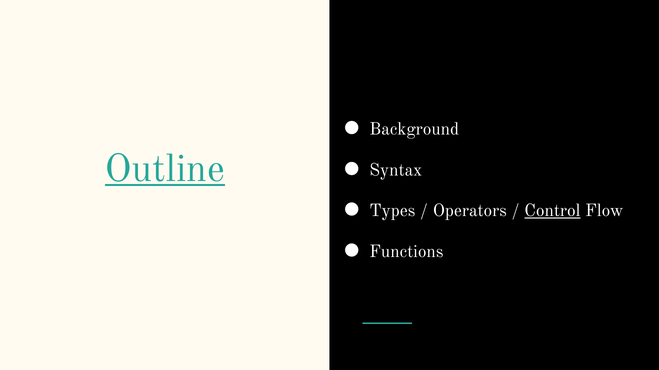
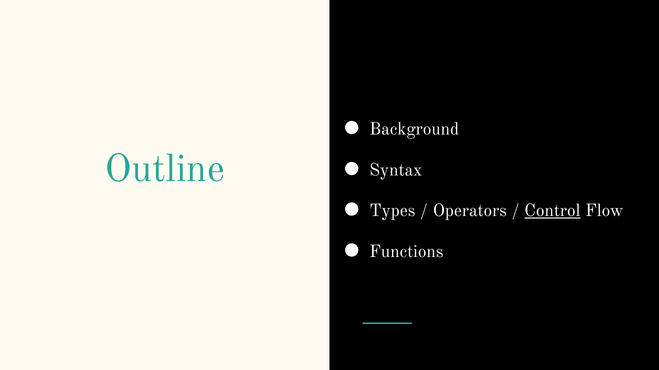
Outline underline: present -> none (165, 169)
